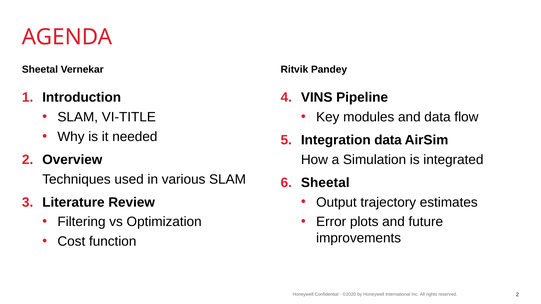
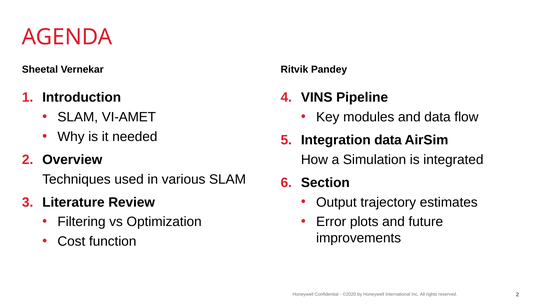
VI-TITLE: VI-TITLE -> VI-AMET (129, 117)
Sheetal: Sheetal -> Section (325, 183)
